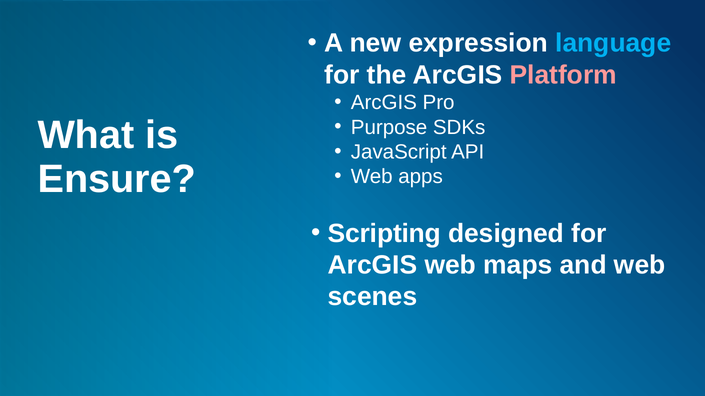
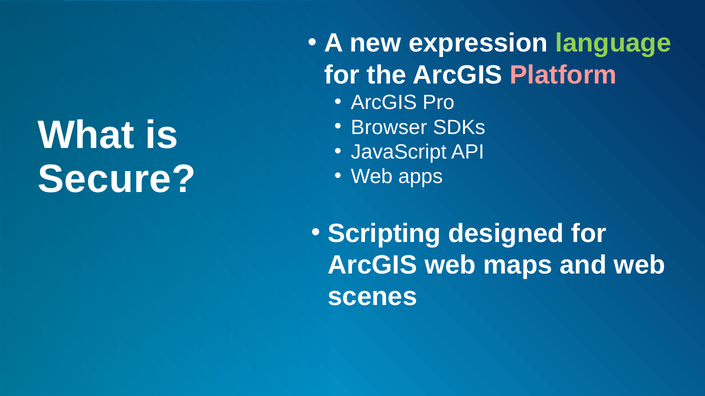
language colour: light blue -> light green (613, 43)
Purpose: Purpose -> Browser (389, 128)
Ensure: Ensure -> Secure (117, 179)
